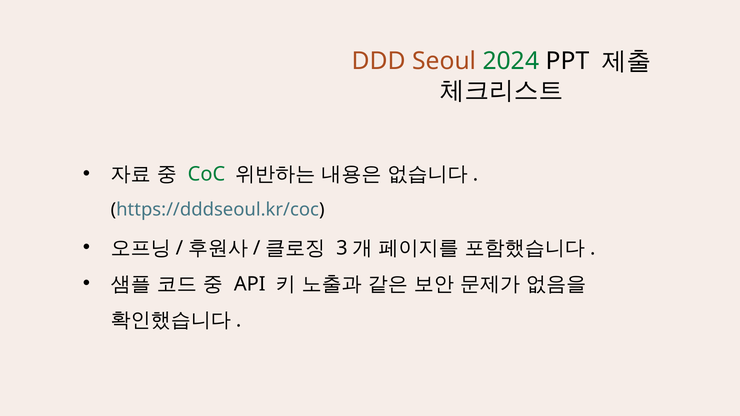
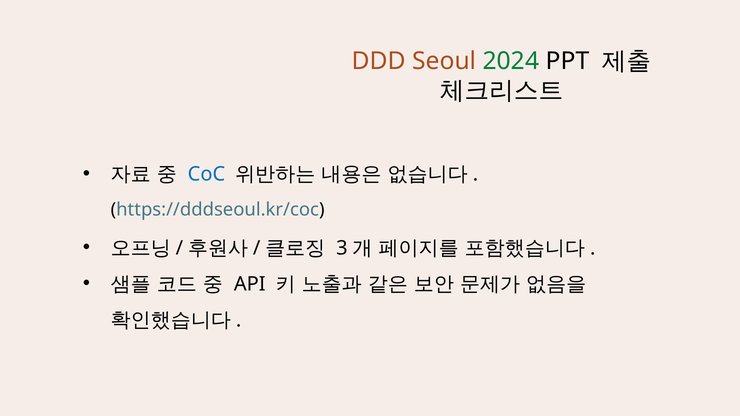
CoC colour: green -> blue (206, 174)
